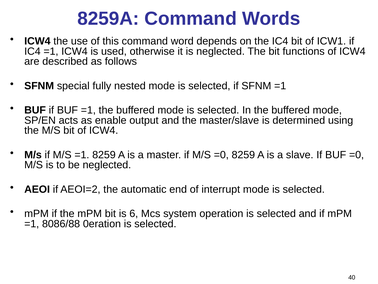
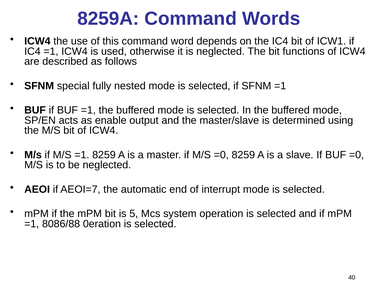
AEOI=2: AEOI=2 -> AEOI=7 (80, 189)
6: 6 -> 5 (134, 213)
